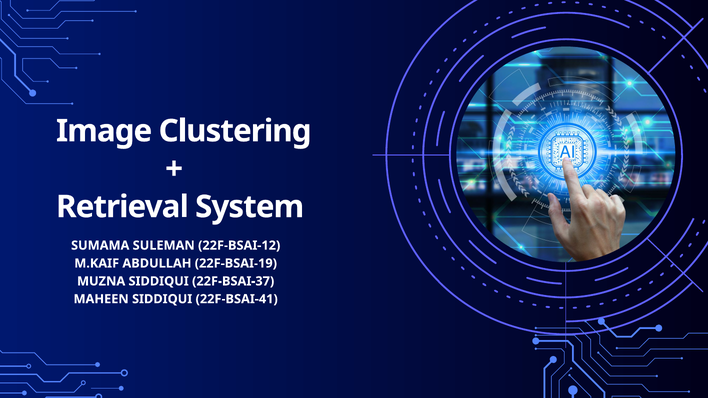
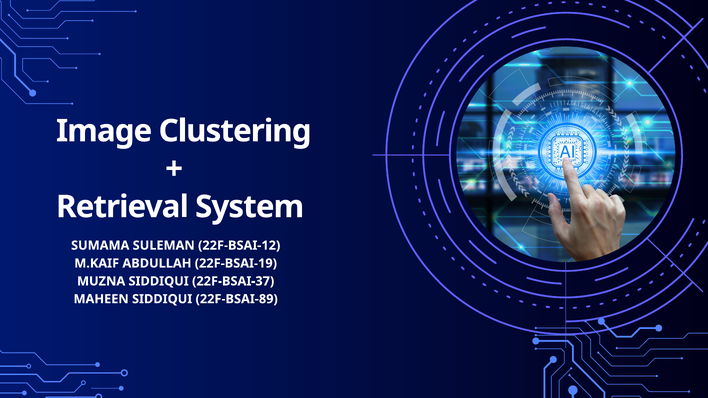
22F-BSAI-41: 22F-BSAI-41 -> 22F-BSAI-89 (237, 299)
